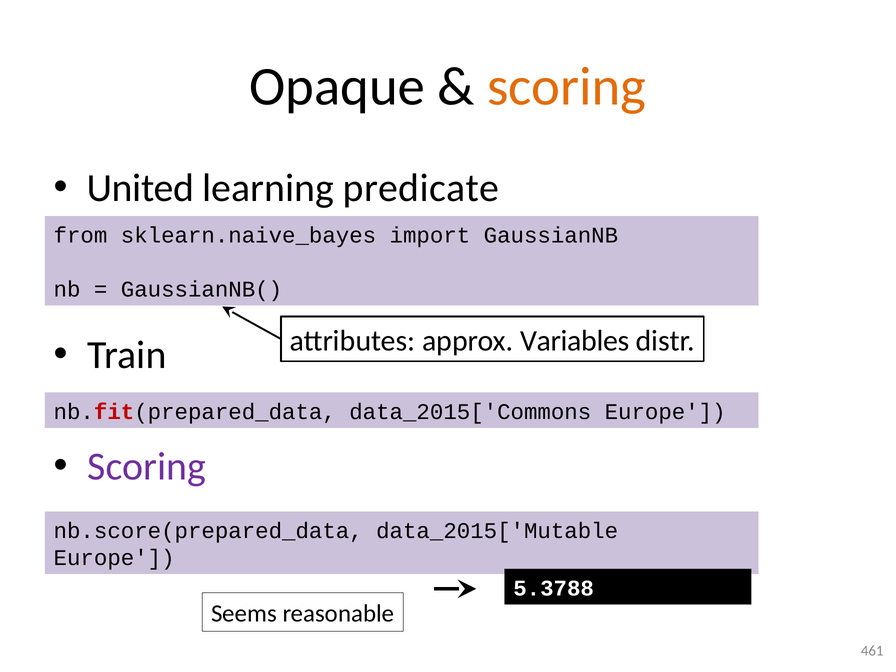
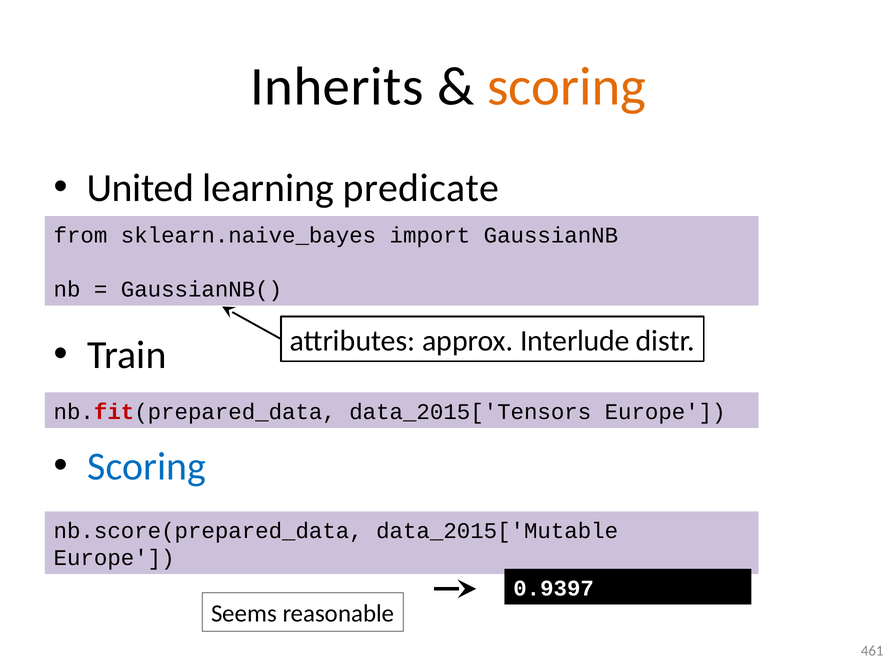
Opaque: Opaque -> Inherits (337, 87)
Variables: Variables -> Interlude (575, 341)
data_2015['Commons: data_2015['Commons -> data_2015['Tensors (470, 412)
Scoring colour: purple -> blue (147, 467)
5.3788: 5.3788 -> 0.9397 (554, 588)
